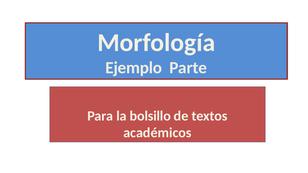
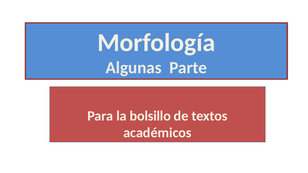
Ejemplo: Ejemplo -> Algunas (134, 68)
